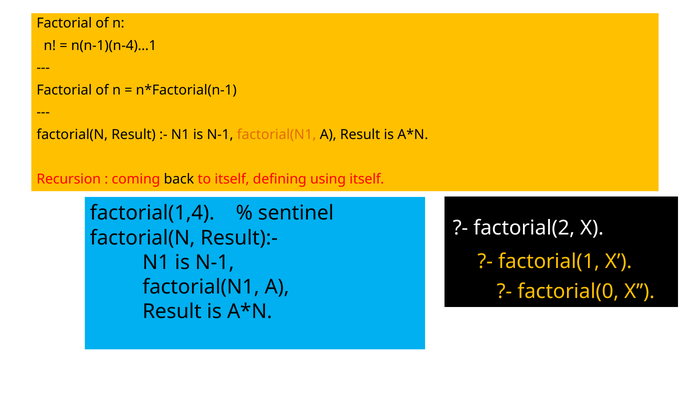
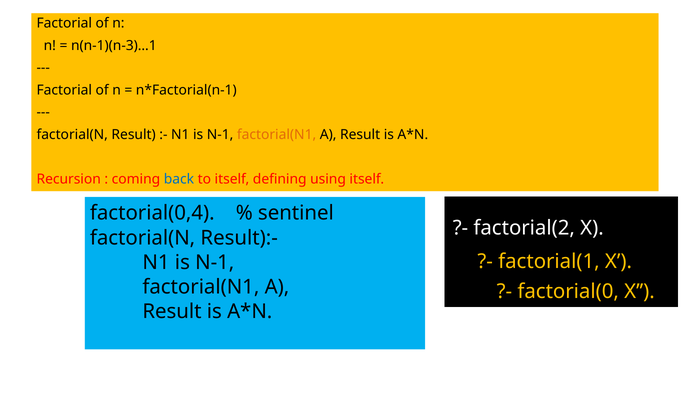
n(n-1)(n-4)…1: n(n-1)(n-4)…1 -> n(n-1)(n-3)…1 (114, 45)
back colour: black -> blue (179, 179)
factorial(1,4: factorial(1,4 -> factorial(0,4 (152, 213)
